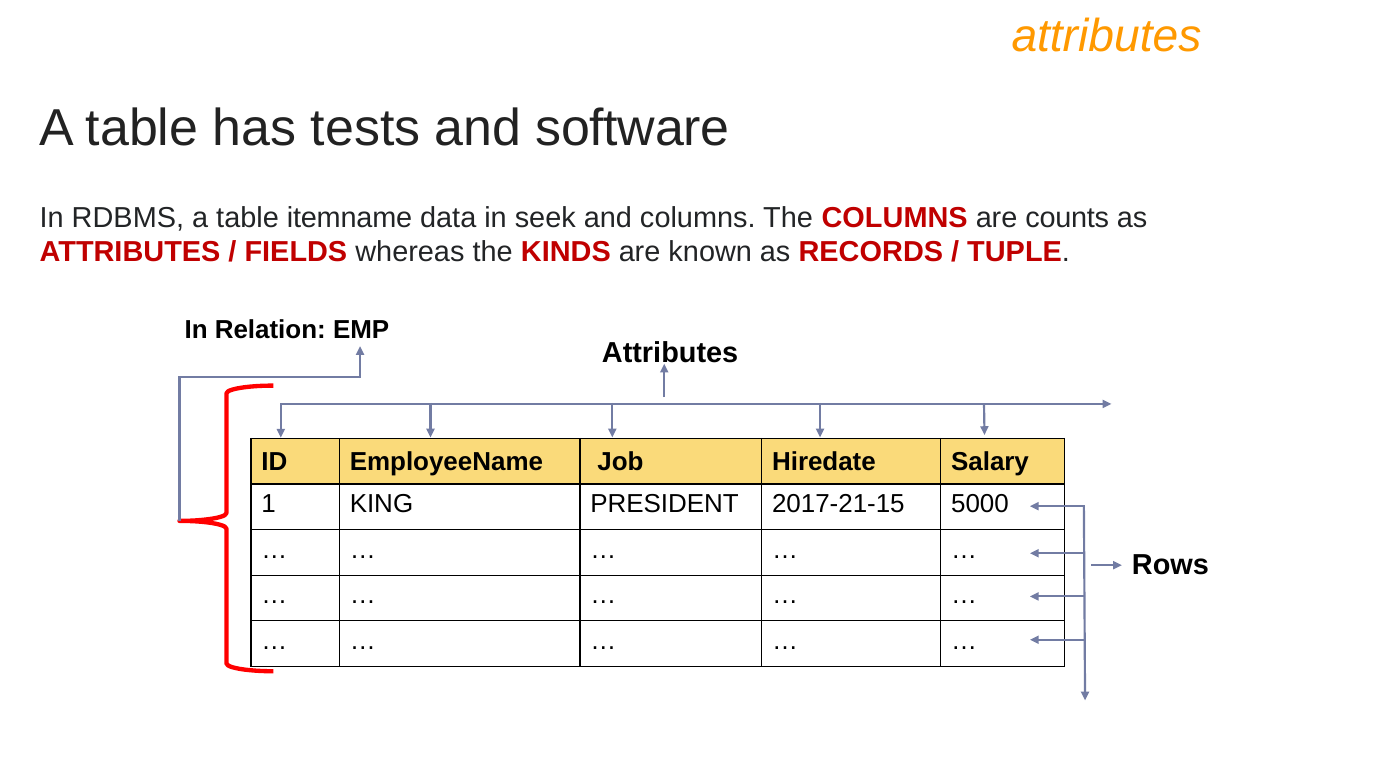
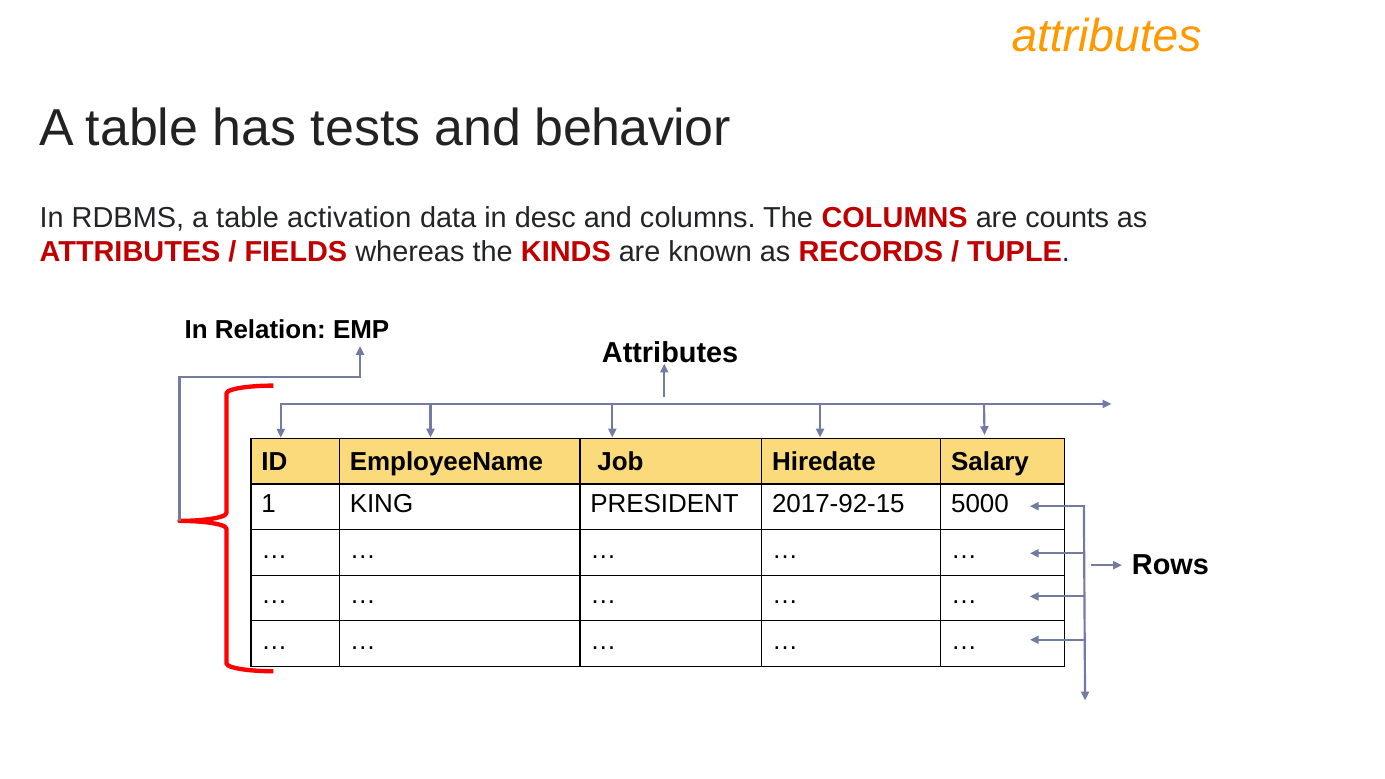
software: software -> behavior (633, 128)
itemname: itemname -> activation (349, 218)
seek: seek -> desc (545, 218)
2017-21-15: 2017-21-15 -> 2017-92-15 (838, 504)
